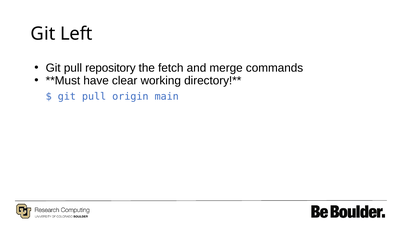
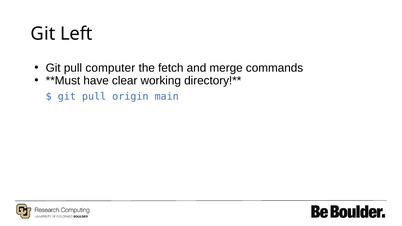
repository: repository -> computer (110, 68)
